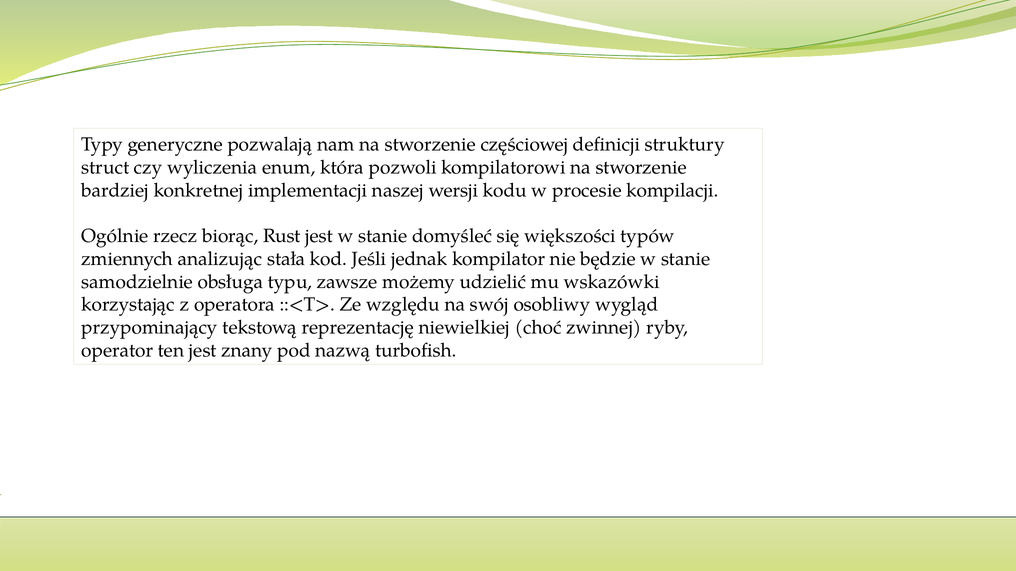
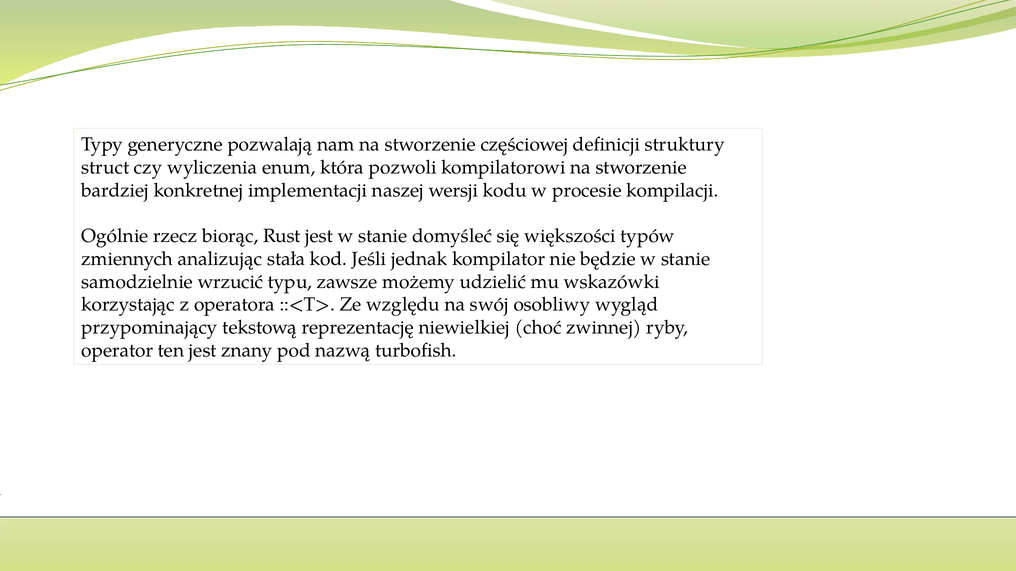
obsługa: obsługa -> wrzucić (230, 282)
